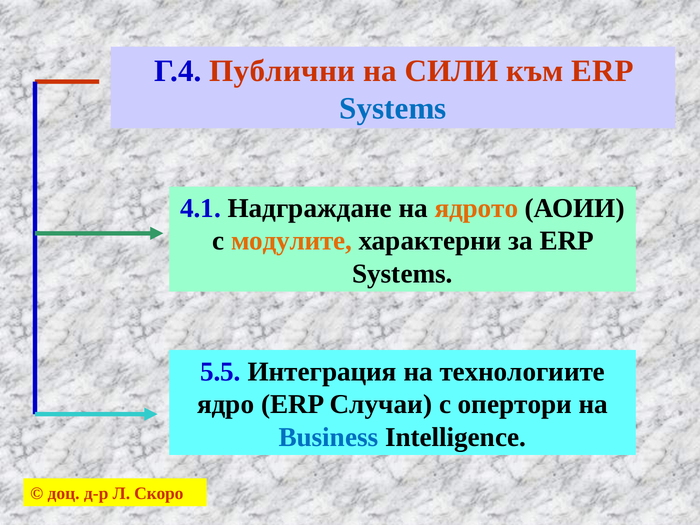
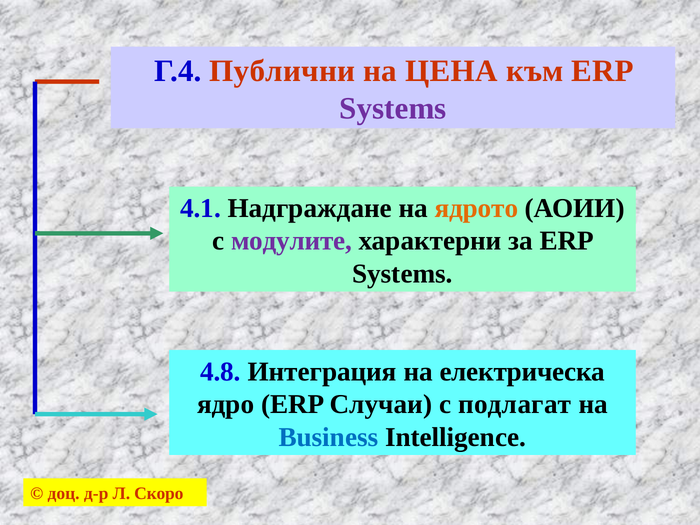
СИЛИ: СИЛИ -> ЦЕНА (451, 71)
Systems colour: blue -> purple (393, 108)
модулите colour: orange -> purple (292, 241)
5.5: 5.5 -> 4.8 (220, 372)
технологиите: технологиите -> електрическа (522, 372)
опертори: опертори -> подлагат (515, 404)
